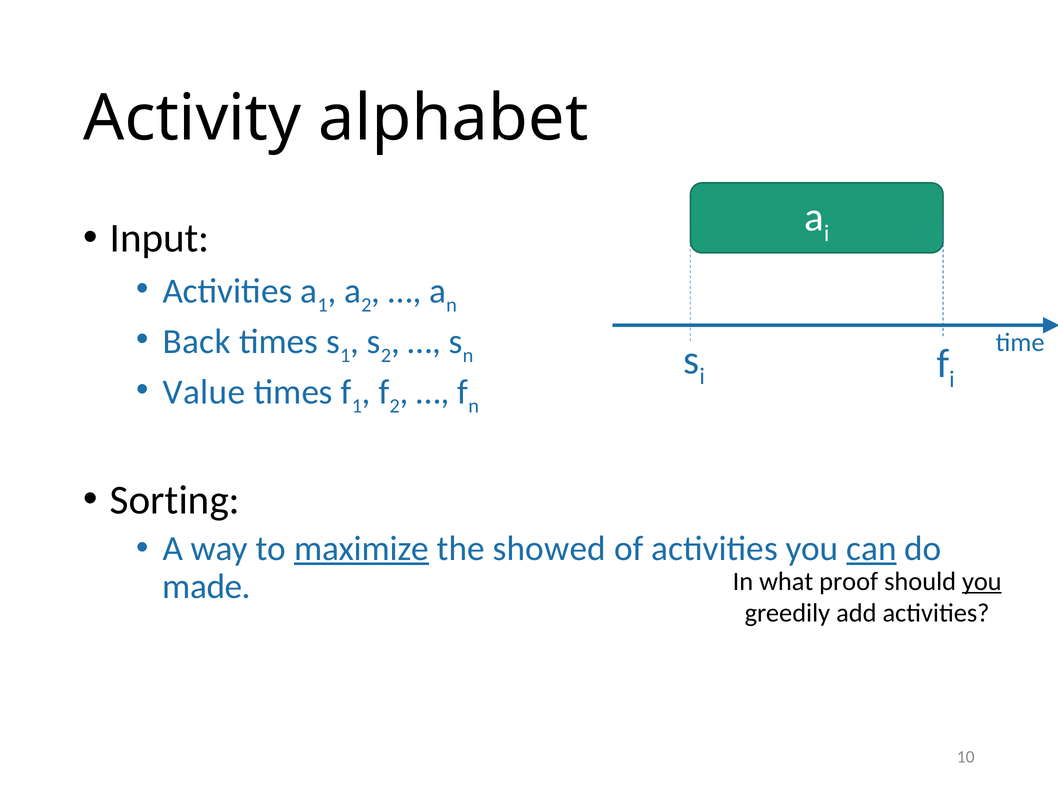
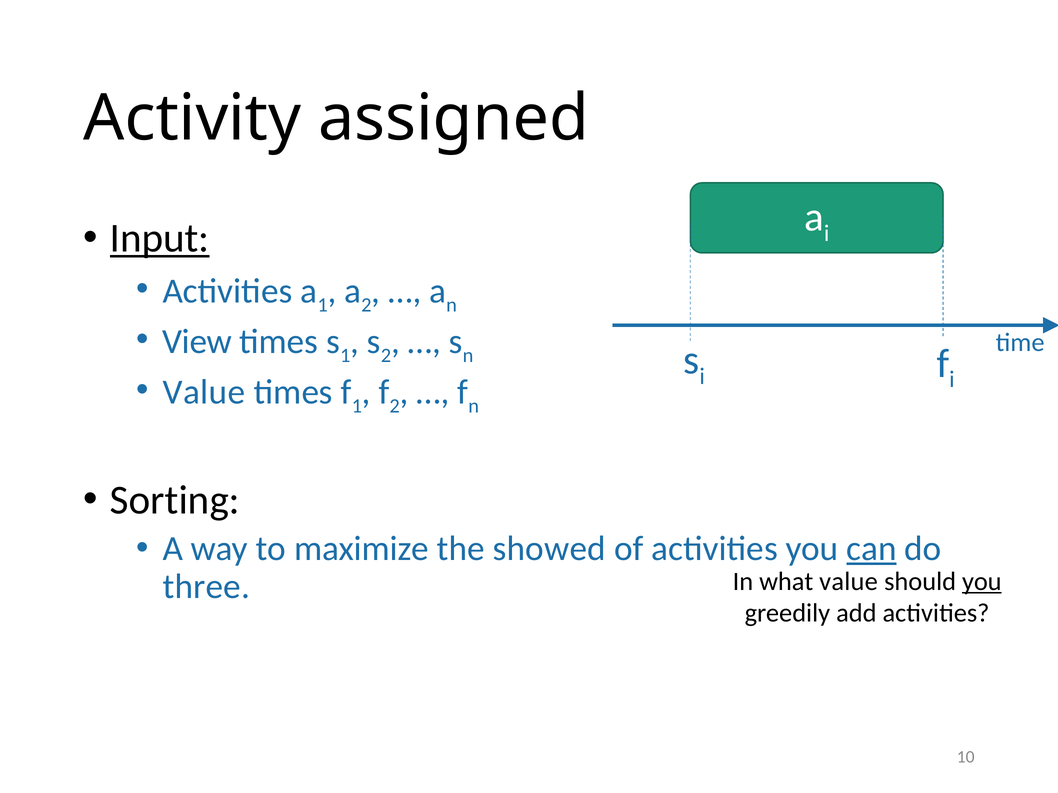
alphabet: alphabet -> assigned (454, 118)
Input underline: none -> present (160, 239)
Back: Back -> View (197, 342)
maximize underline: present -> none (362, 549)
made: made -> three (206, 587)
what proof: proof -> value (849, 582)
